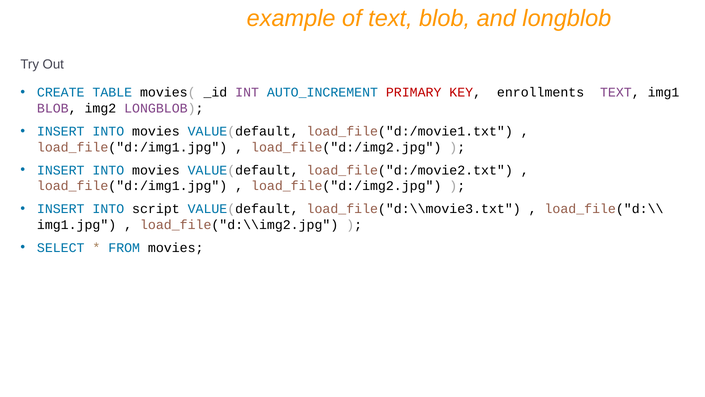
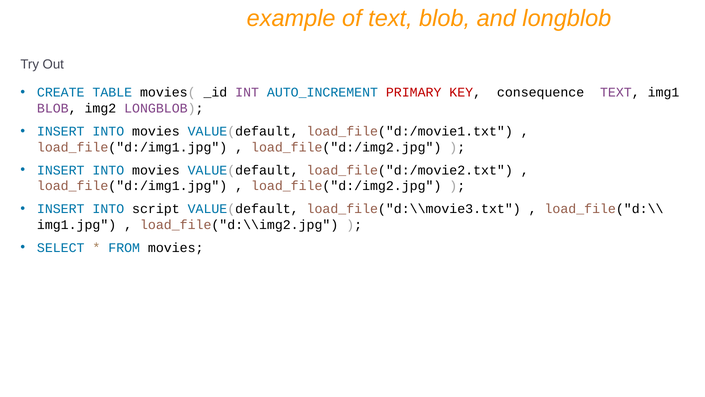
enrollments: enrollments -> consequence (541, 92)
